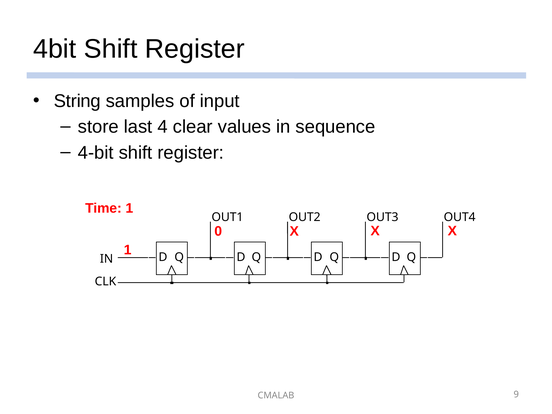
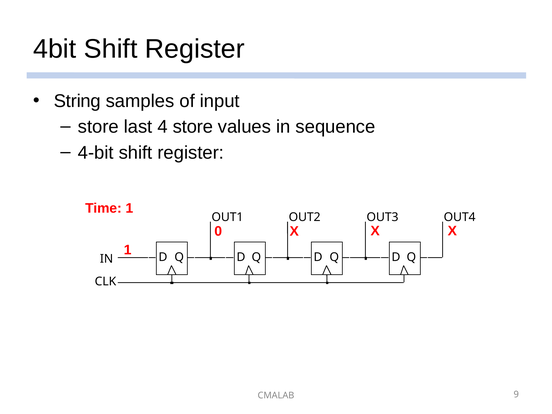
4 clear: clear -> store (193, 127)
